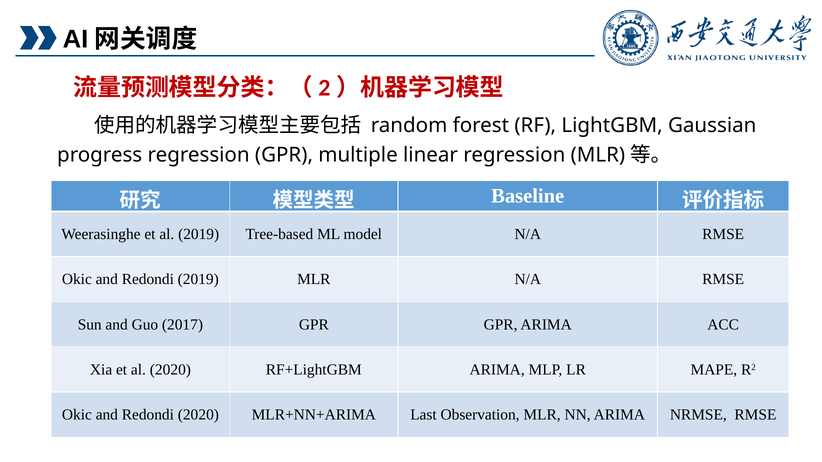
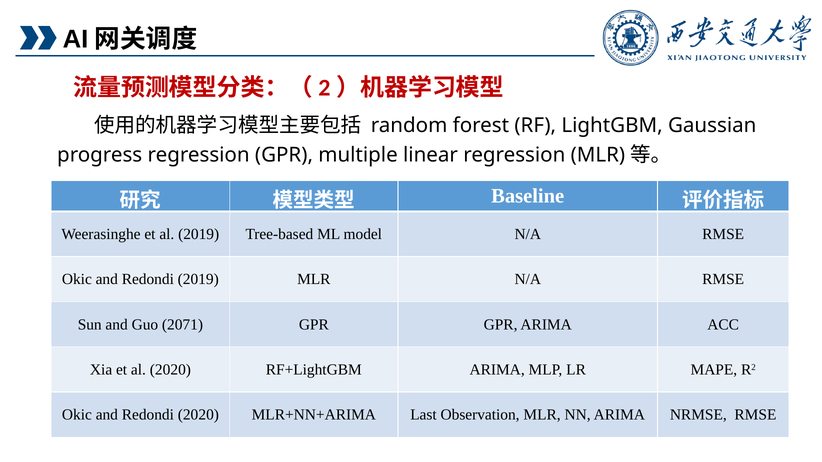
2017: 2017 -> 2071 (182, 325)
